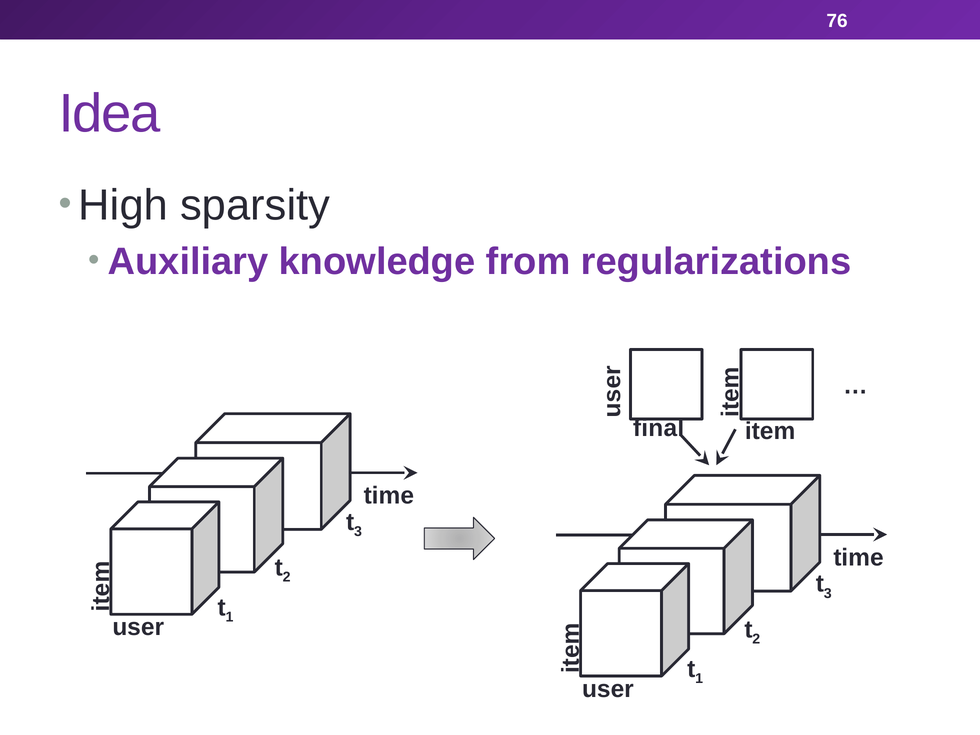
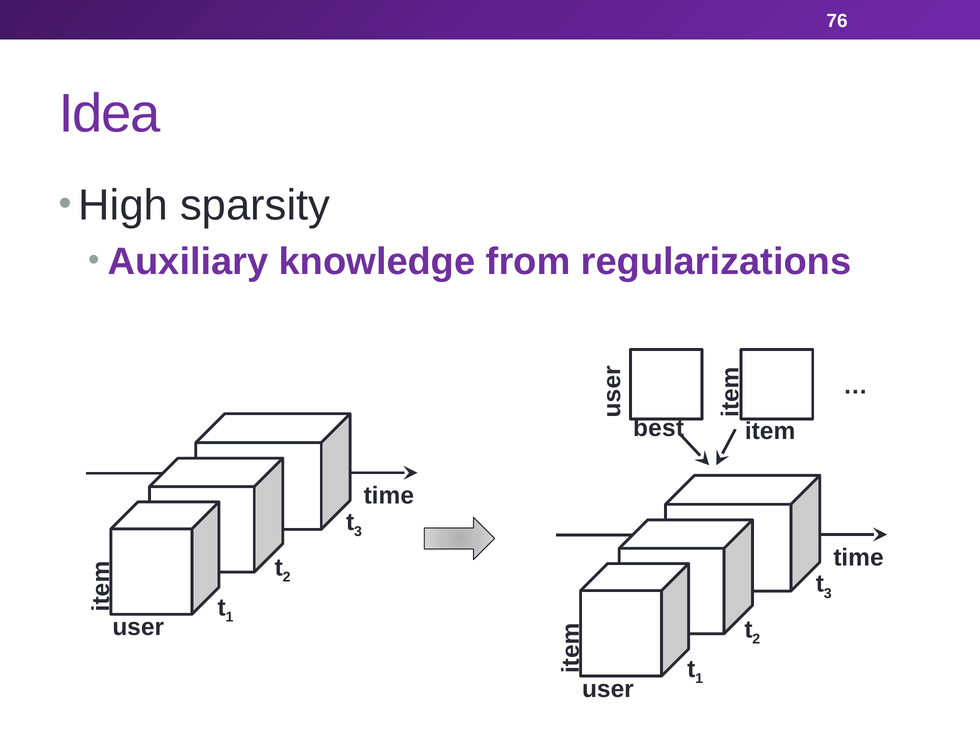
final: final -> best (659, 428)
